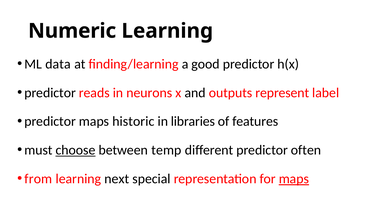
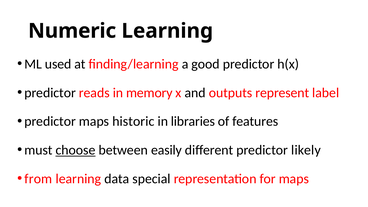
data: data -> used (58, 64)
neurons: neurons -> memory (149, 93)
temp: temp -> easily (166, 150)
often: often -> likely (306, 150)
next: next -> data (117, 179)
maps underline: present -> none (294, 179)
